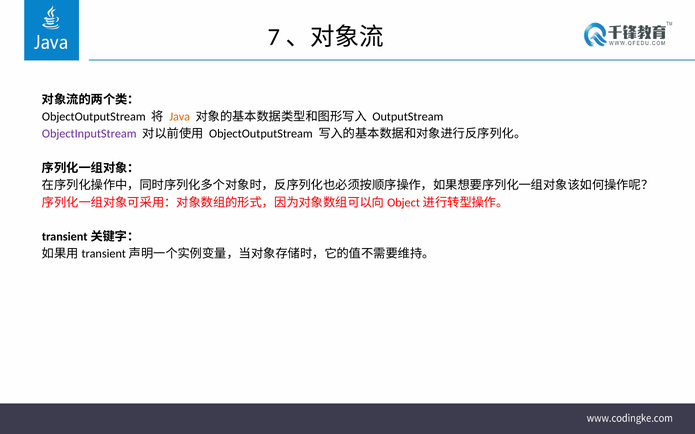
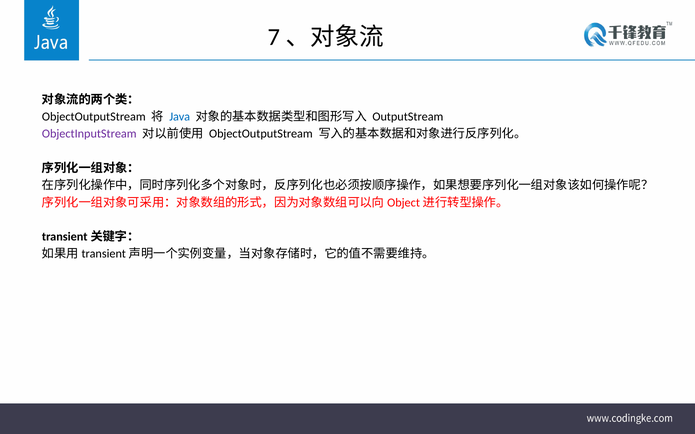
Java colour: orange -> blue (180, 117)
